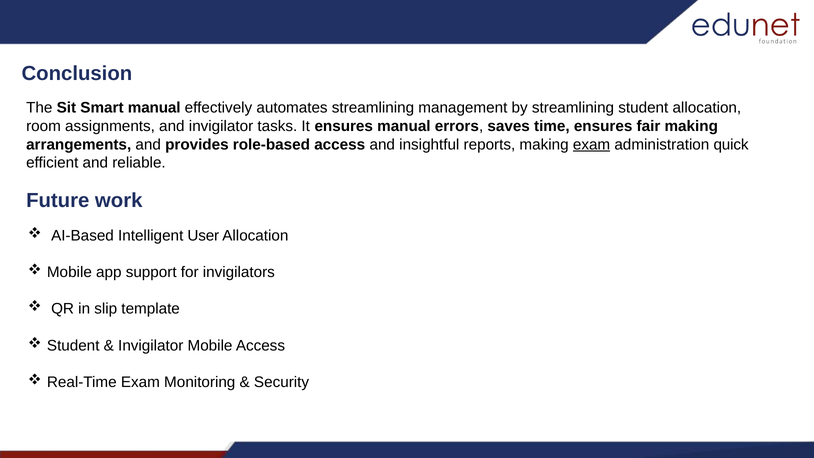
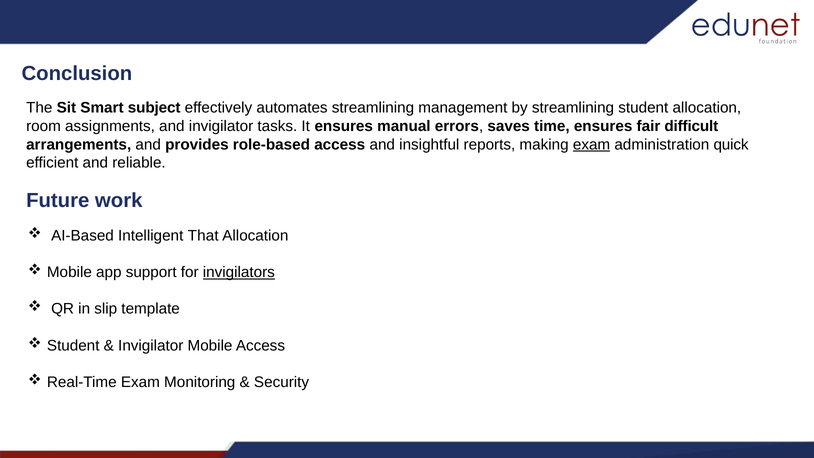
Smart manual: manual -> subject (154, 108)
fair making: making -> difficult (691, 126)
User: User -> That (203, 236)
invigilators underline: none -> present (239, 272)
